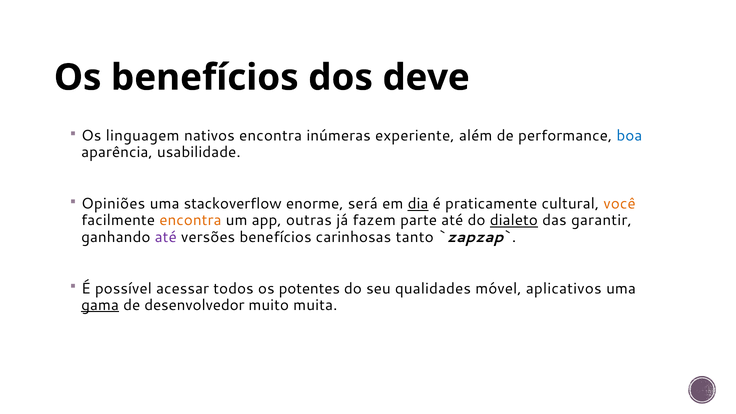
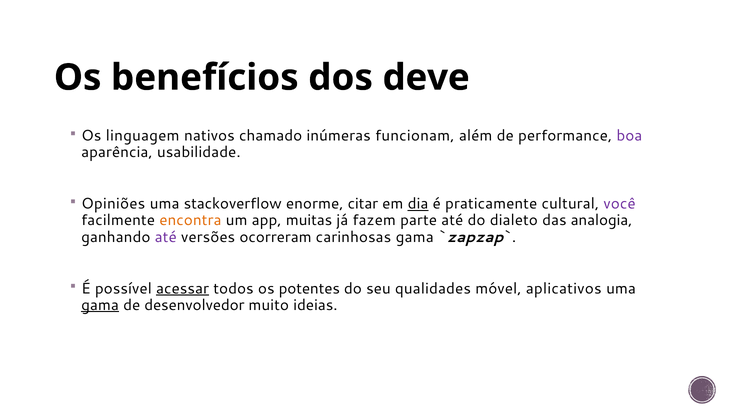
nativos encontra: encontra -> chamado (271, 136)
experiente: experiente -> funcionam (415, 136)
boa colour: blue -> purple (629, 136)
será: será -> citar (363, 204)
você colour: orange -> purple (620, 204)
outras: outras -> muitas (309, 220)
dialeto underline: present -> none (514, 220)
garantir: garantir -> analogia (602, 220)
versões benefícios: benefícios -> ocorreram (276, 237)
carinhosas tanto: tanto -> gama (415, 237)
acessar underline: none -> present (183, 288)
muita: muita -> ideias (315, 305)
